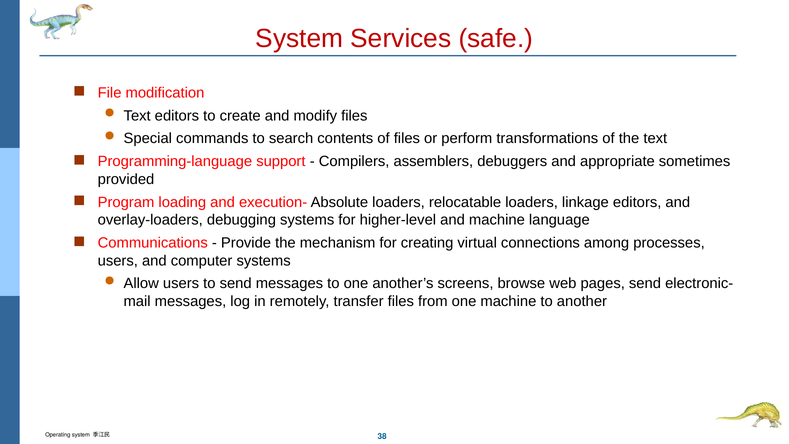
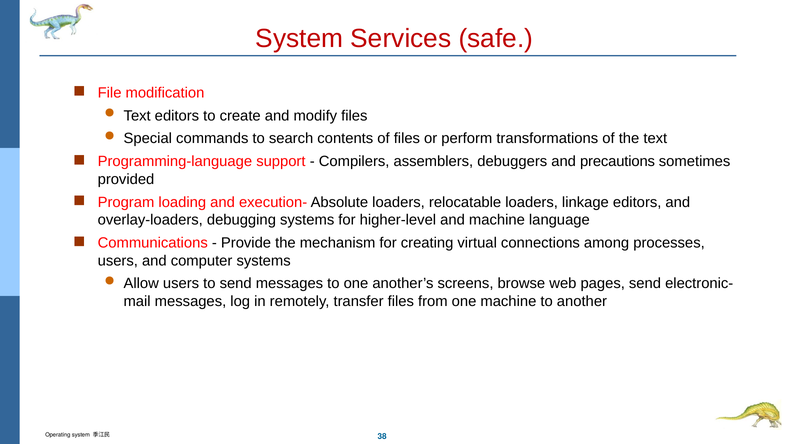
appropriate: appropriate -> precautions (618, 161)
